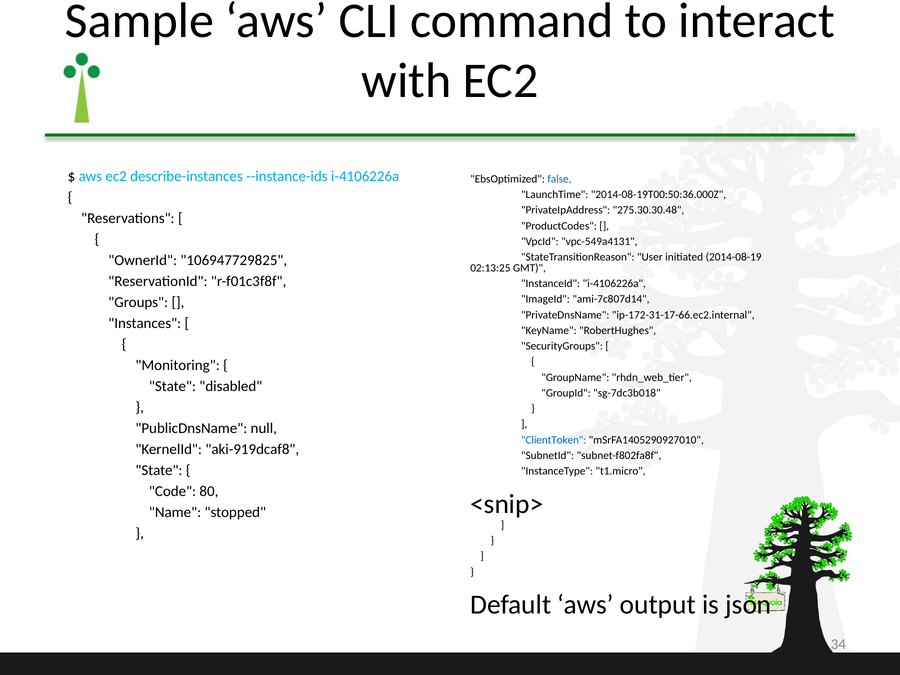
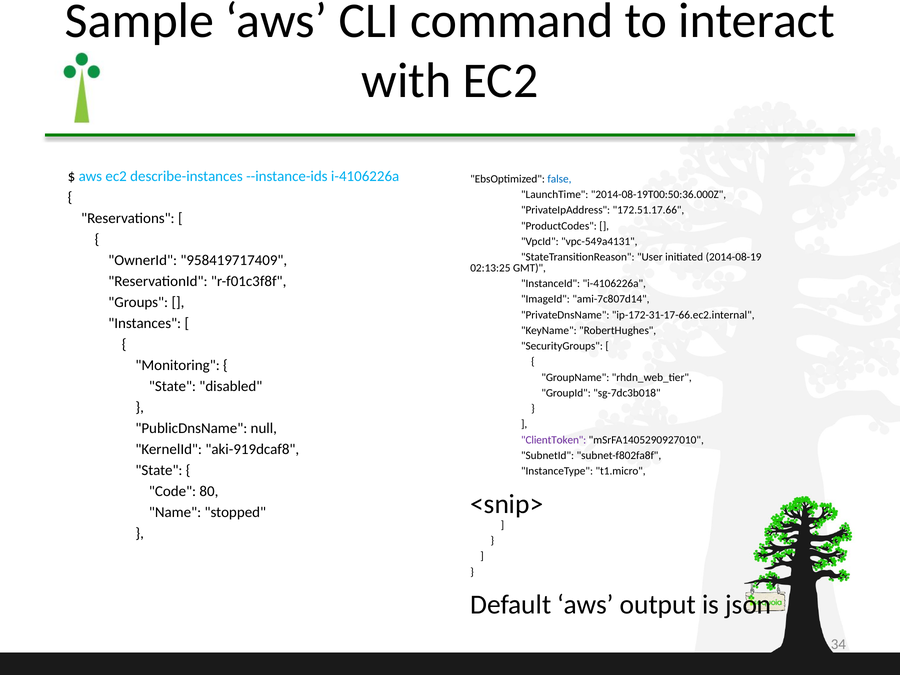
275.30.30.48: 275.30.30.48 -> 172.51.17.66 (648, 210)
106947729825: 106947729825 -> 958419717409 (234, 260)
ClientToken colour: blue -> purple (554, 440)
